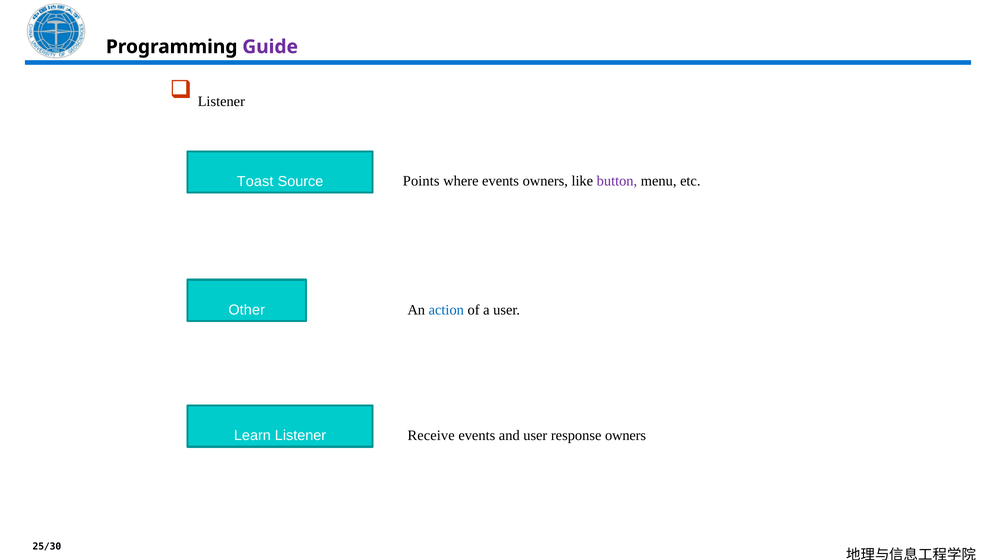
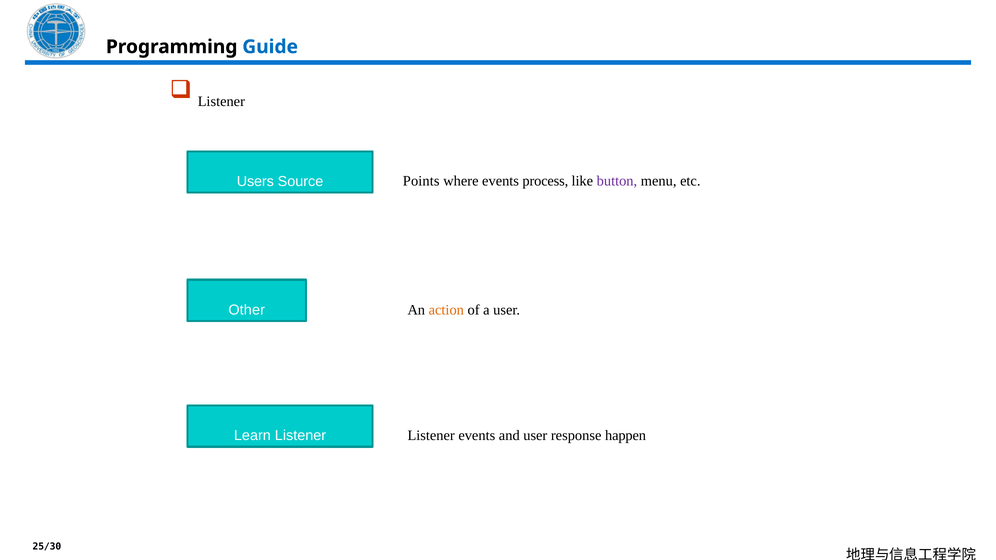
Guide colour: purple -> blue (270, 47)
Toast: Toast -> Users (255, 181)
events owners: owners -> process (545, 181)
action colour: blue -> orange (446, 310)
Listener Receive: Receive -> Listener (431, 436)
response owners: owners -> happen (626, 436)
